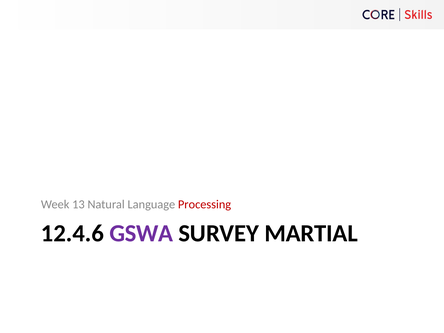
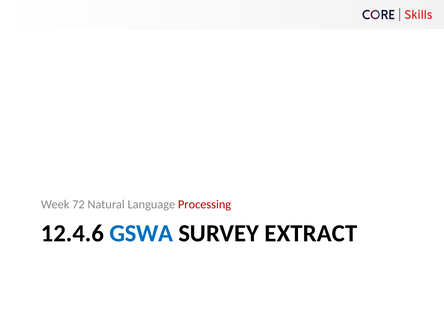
13: 13 -> 72 (78, 204)
GSWA colour: purple -> blue (141, 233)
MARTIAL: MARTIAL -> EXTRACT (311, 233)
